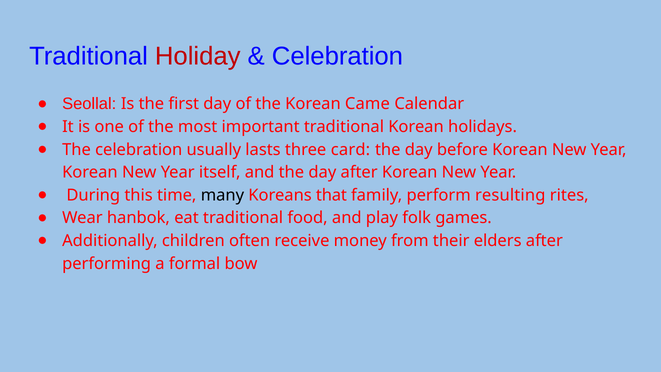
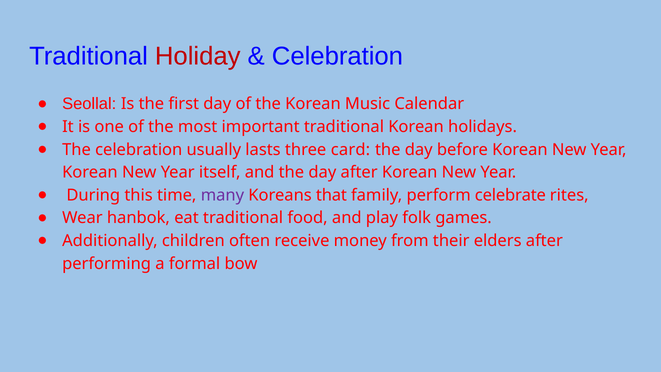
Came: Came -> Music (368, 104)
many colour: black -> purple (222, 195)
resulting: resulting -> celebrate (510, 195)
